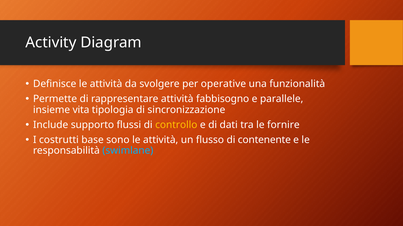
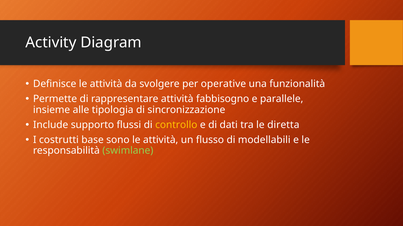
vita: vita -> alle (81, 110)
fornire: fornire -> diretta (283, 125)
contenente: contenente -> modellabili (264, 140)
swimlane colour: light blue -> light green (128, 151)
